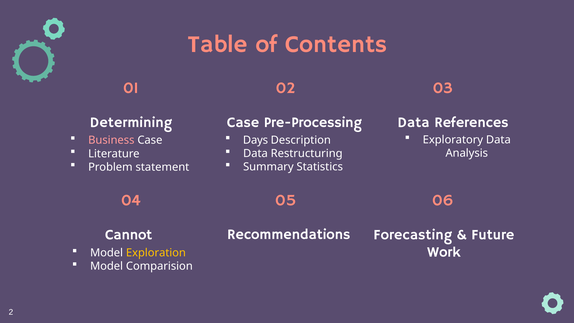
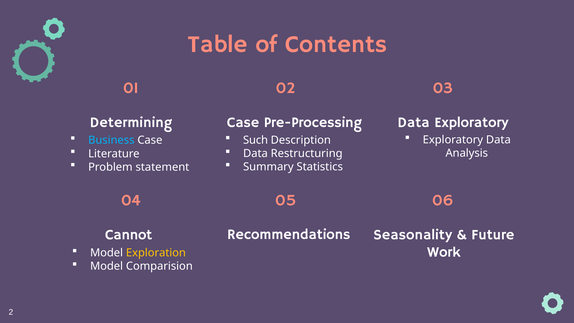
Data References: References -> Exploratory (471, 122)
Days: Days -> Such (256, 140)
Business colour: pink -> light blue (111, 140)
Forecasting: Forecasting -> Seasonality (413, 235)
